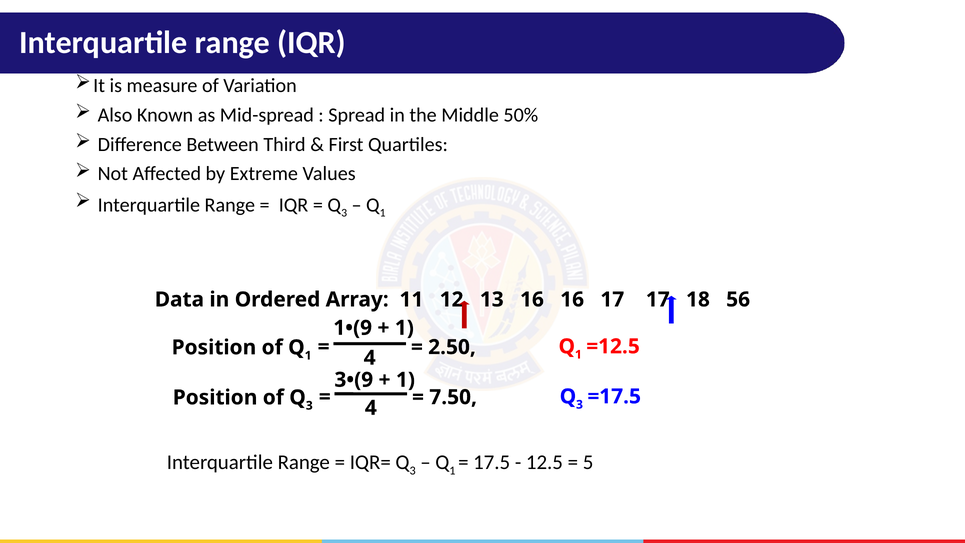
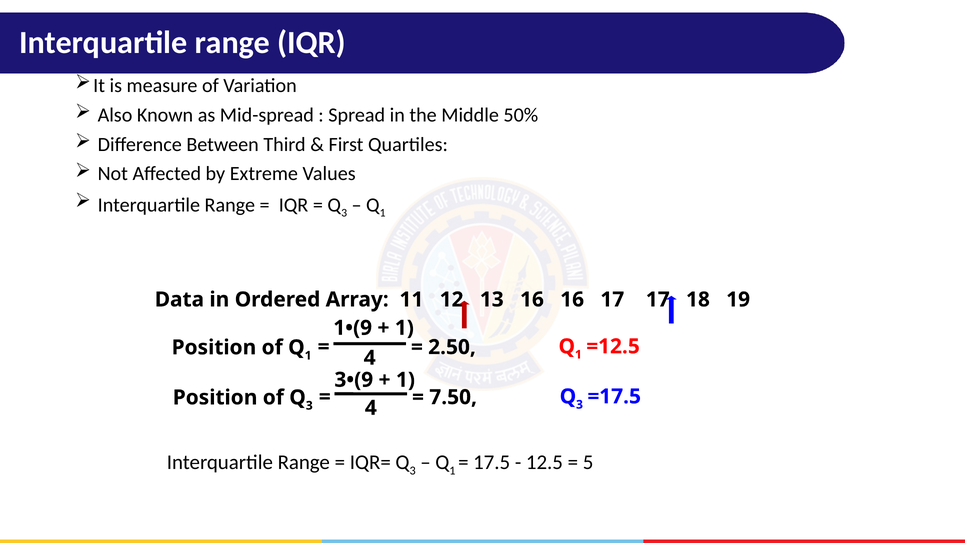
56: 56 -> 19 (738, 299)
